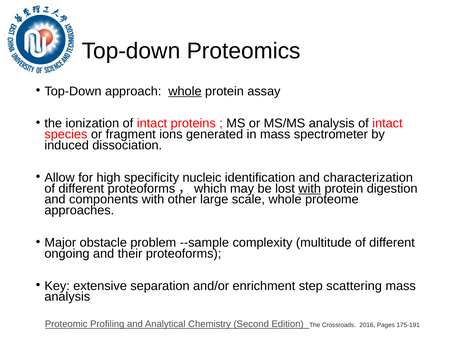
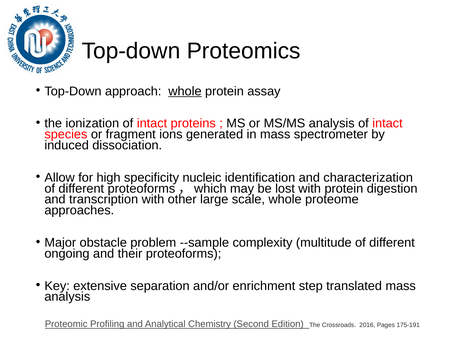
with underline: present -> none (310, 189)
components: components -> transcription (104, 199)
scattering: scattering -> translated (354, 286)
